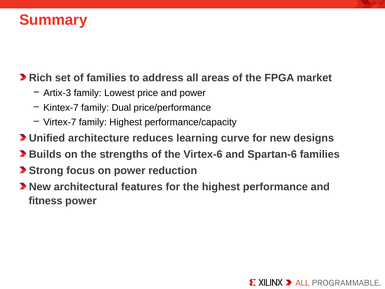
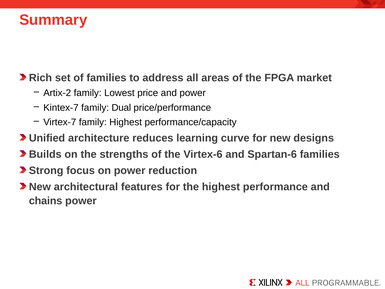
Artix-3: Artix-3 -> Artix-2 (57, 93)
fitness: fitness -> chains (46, 201)
